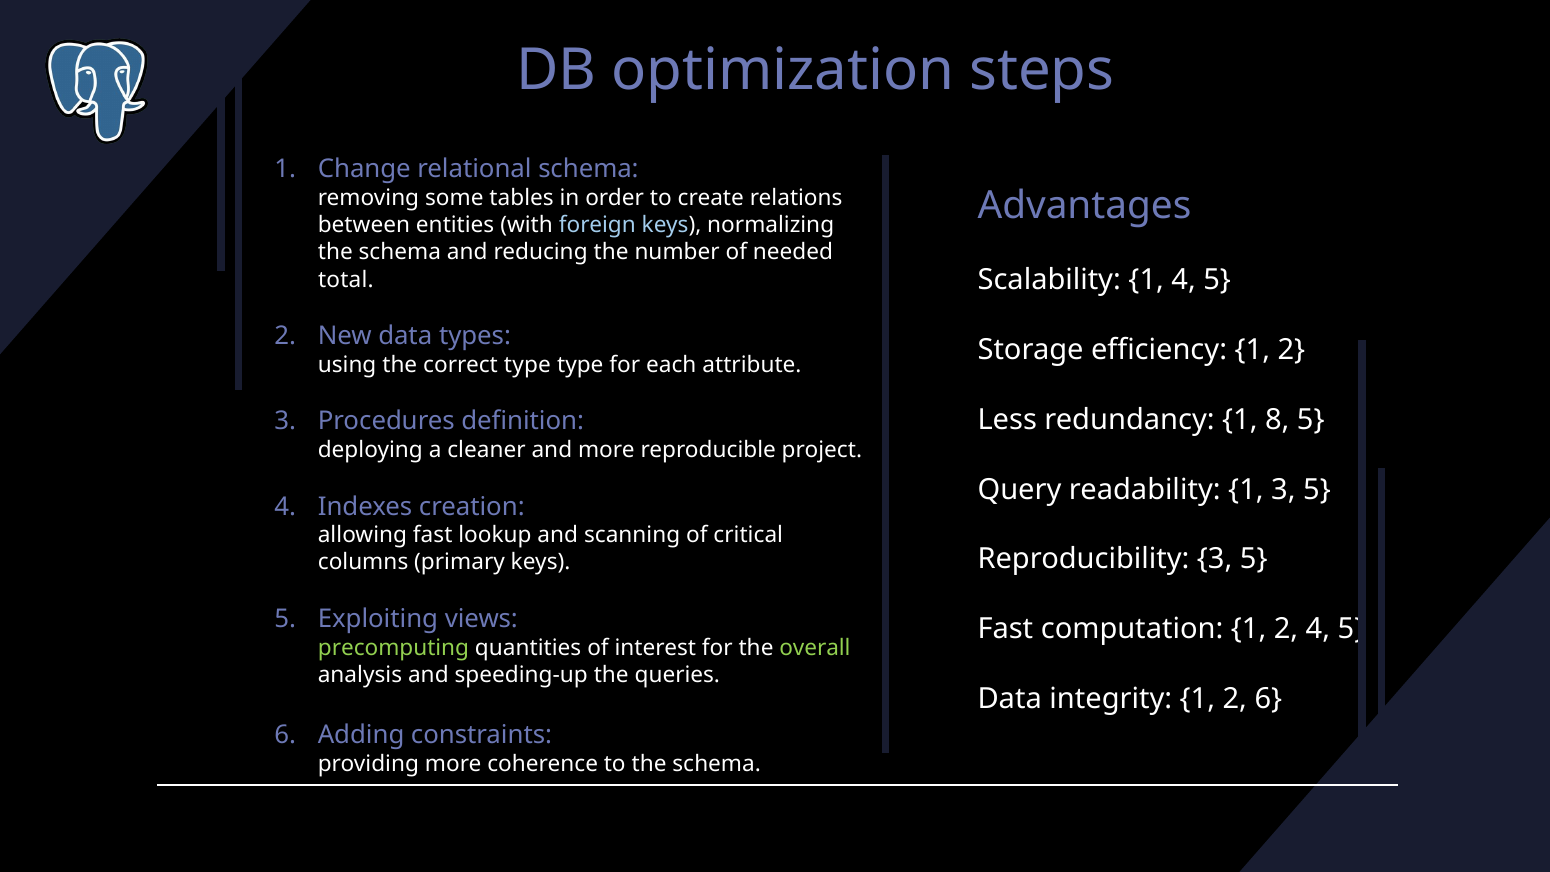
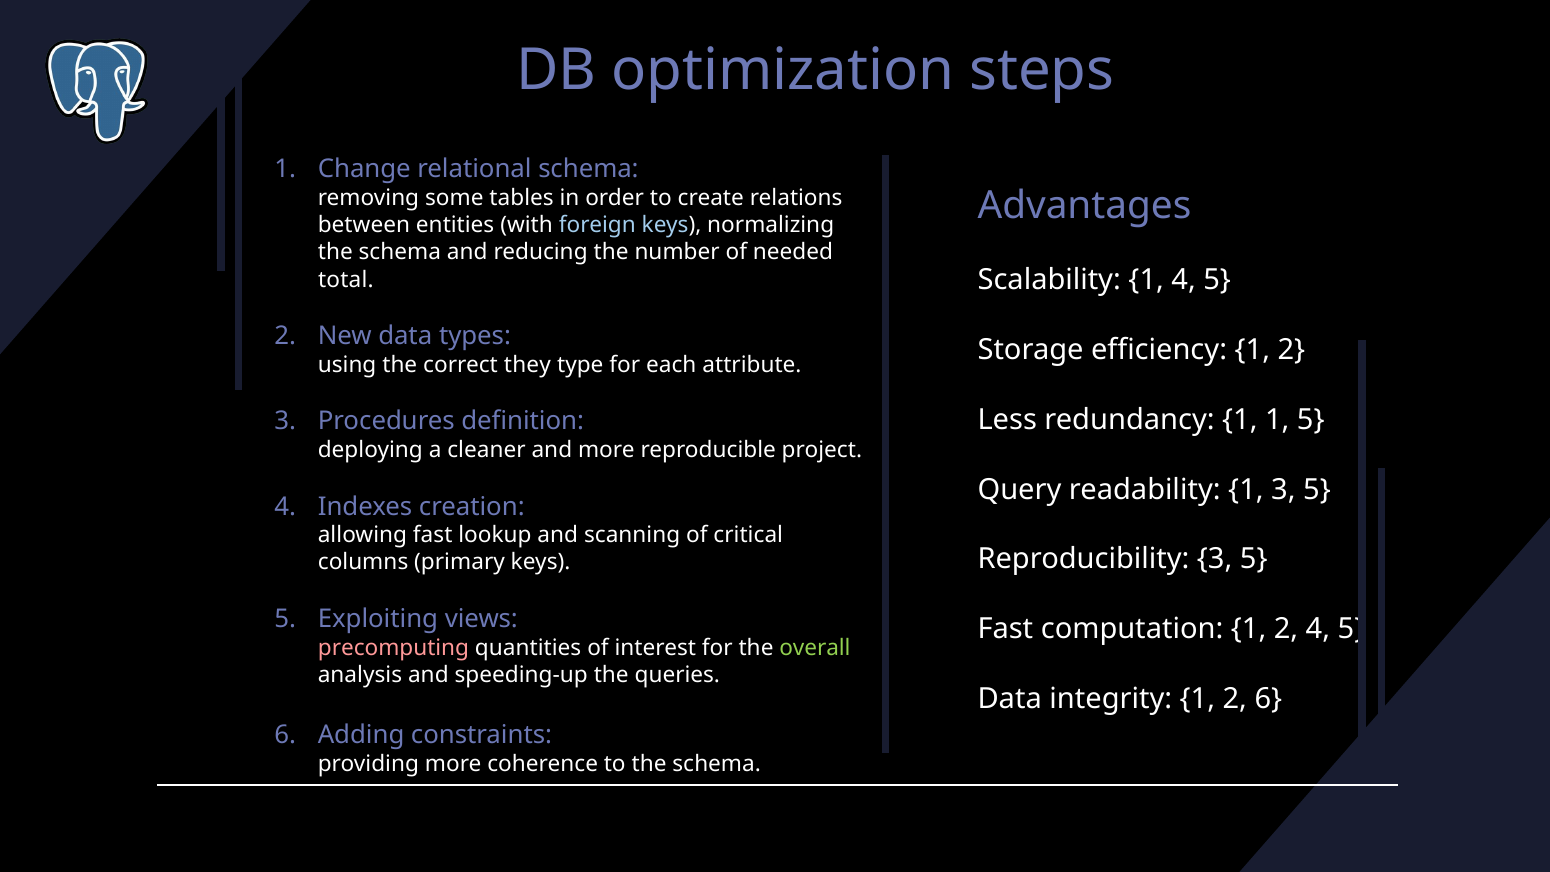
correct type: type -> they (527, 365)
1 8: 8 -> 1 (1277, 420)
precomputing colour: light green -> pink (394, 648)
